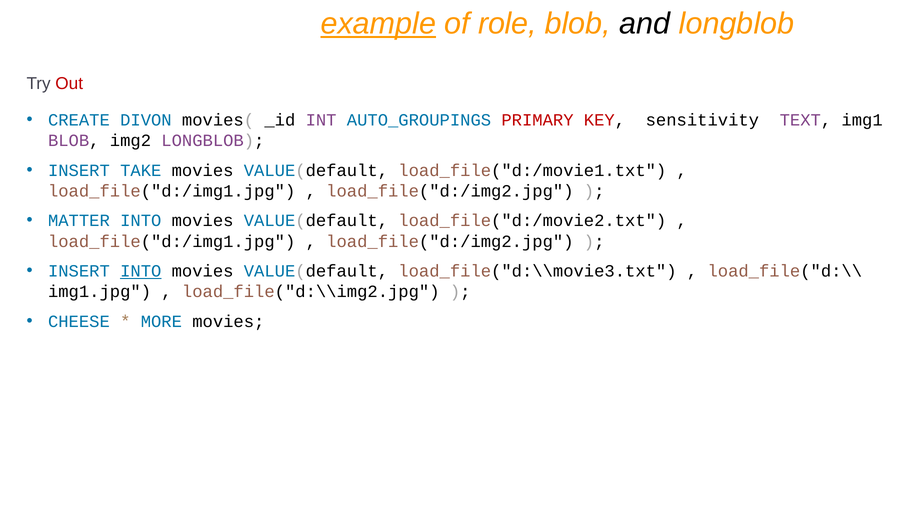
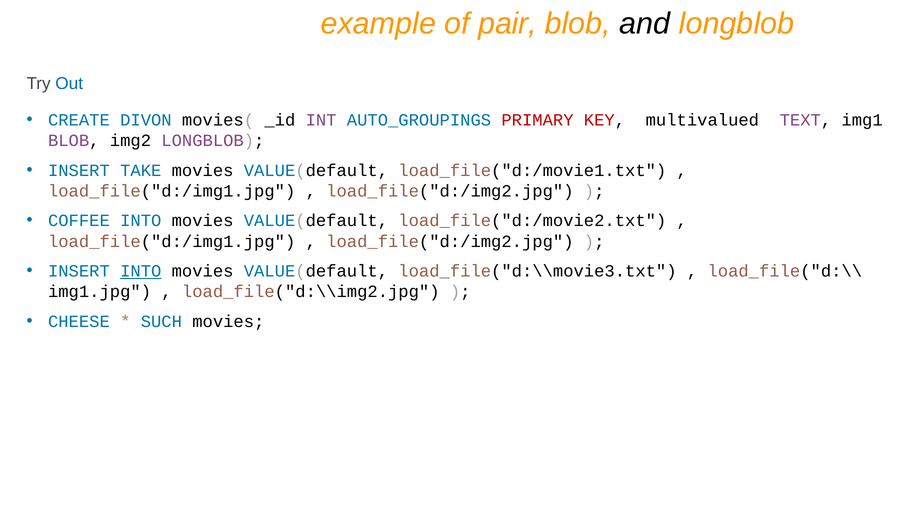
example underline: present -> none (378, 24)
role: role -> pair (507, 24)
Out colour: red -> blue (69, 83)
sensitivity: sensitivity -> multivalued (702, 120)
MATTER: MATTER -> COFFEE (79, 221)
MORE: MORE -> SUCH (161, 322)
